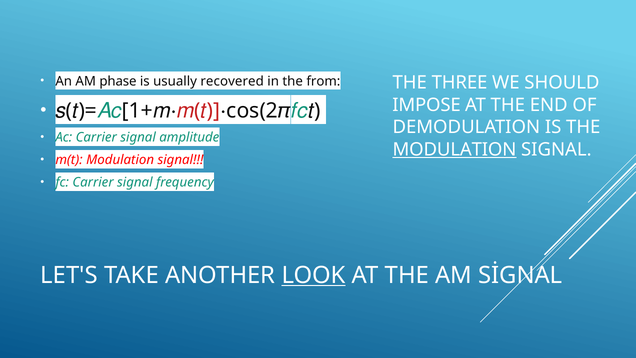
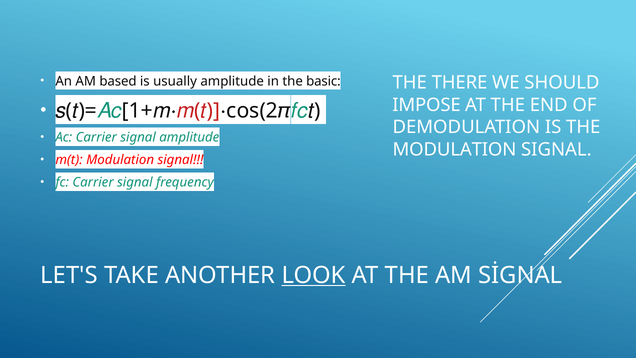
phase: phase -> based (118, 81)
usually recovered: recovered -> amplitude (232, 81)
from: from -> basic (323, 81)
THREE: THREE -> THERE (460, 83)
MODULATION underline: present -> none (454, 149)
